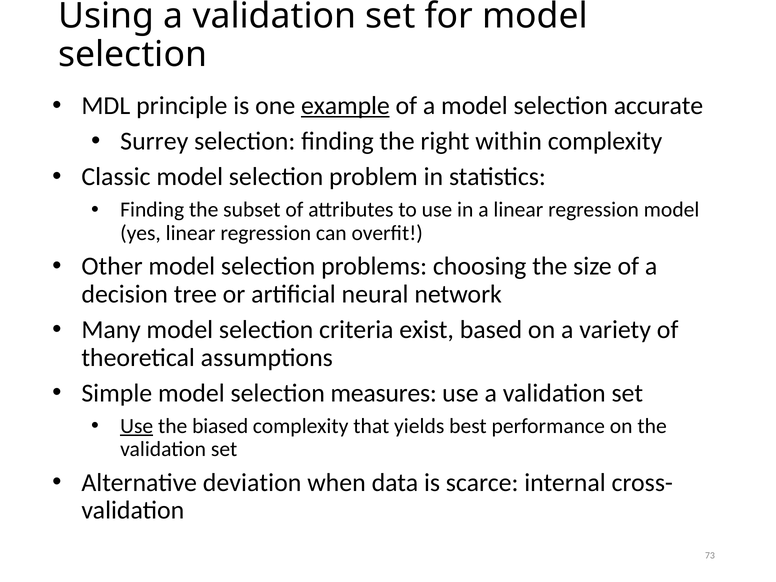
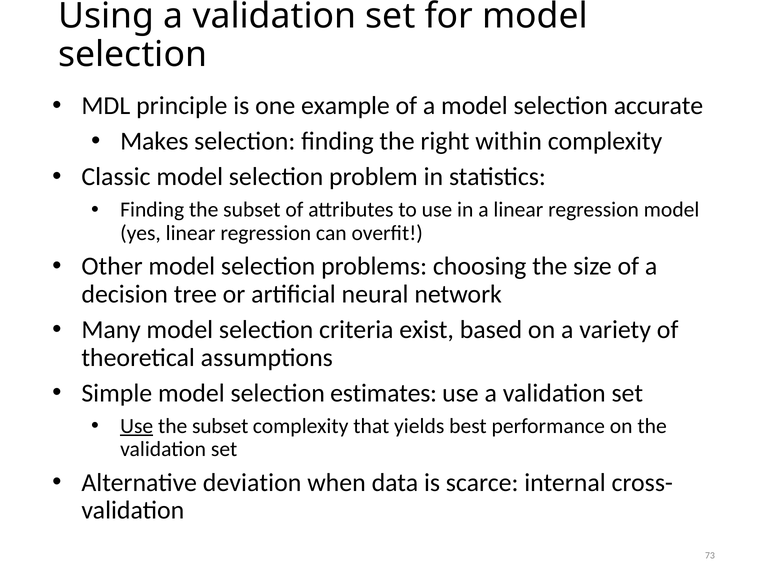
example underline: present -> none (345, 106)
Surrey: Surrey -> Makes (154, 141)
measures: measures -> estimates (384, 393)
biased: biased -> subset (220, 426)
